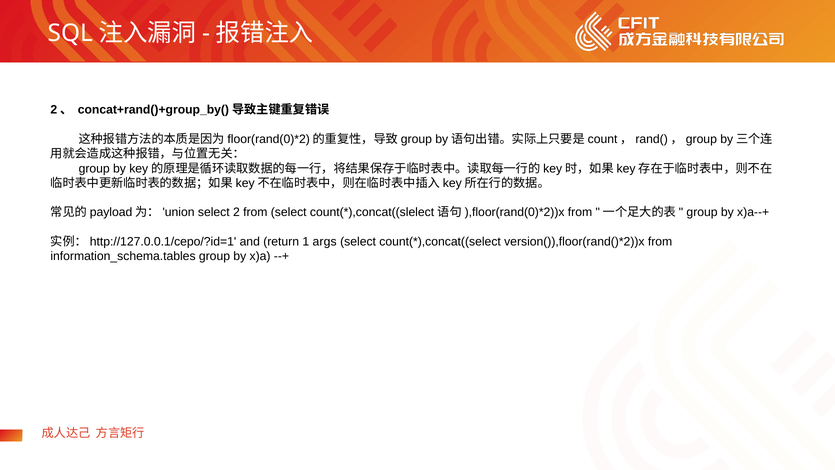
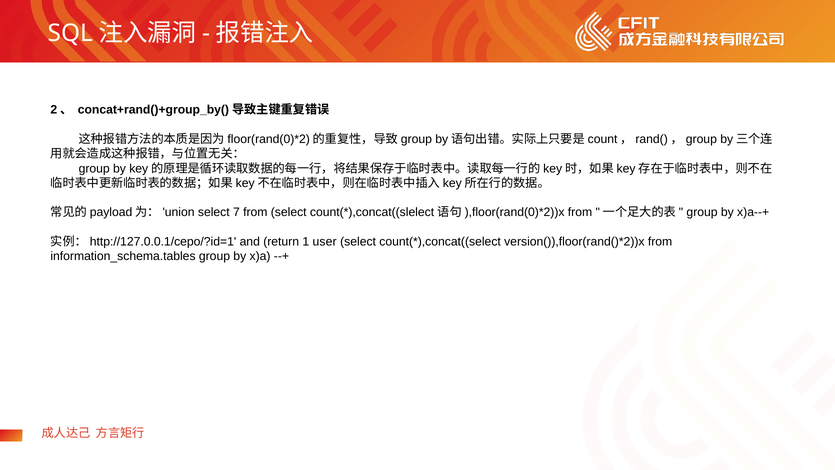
select 2: 2 -> 7 (236, 212)
args: args -> user (325, 241)
